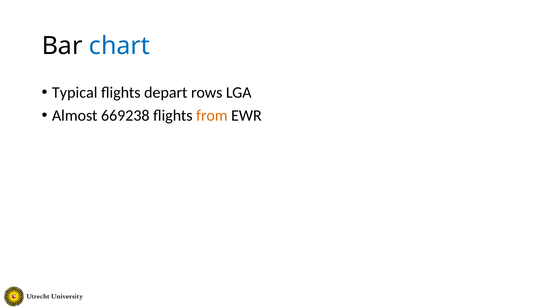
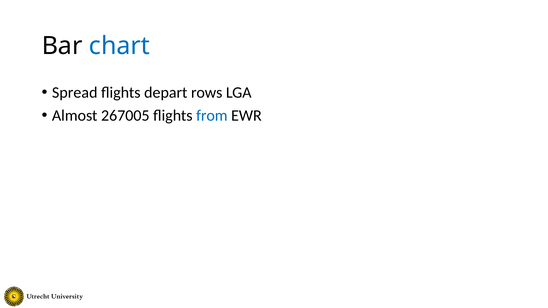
Typical: Typical -> Spread (75, 93)
669238: 669238 -> 267005 (125, 116)
from colour: orange -> blue (212, 116)
